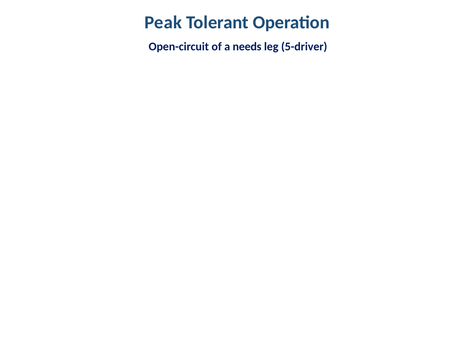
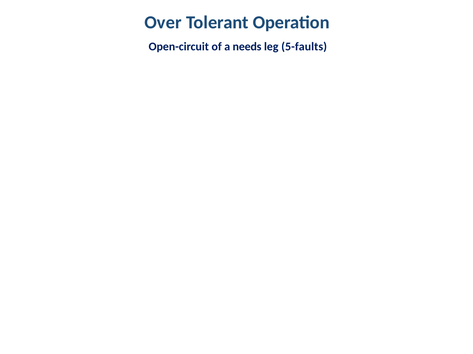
Peak: Peak -> Over (163, 22)
5-driver: 5-driver -> 5-faults (304, 47)
